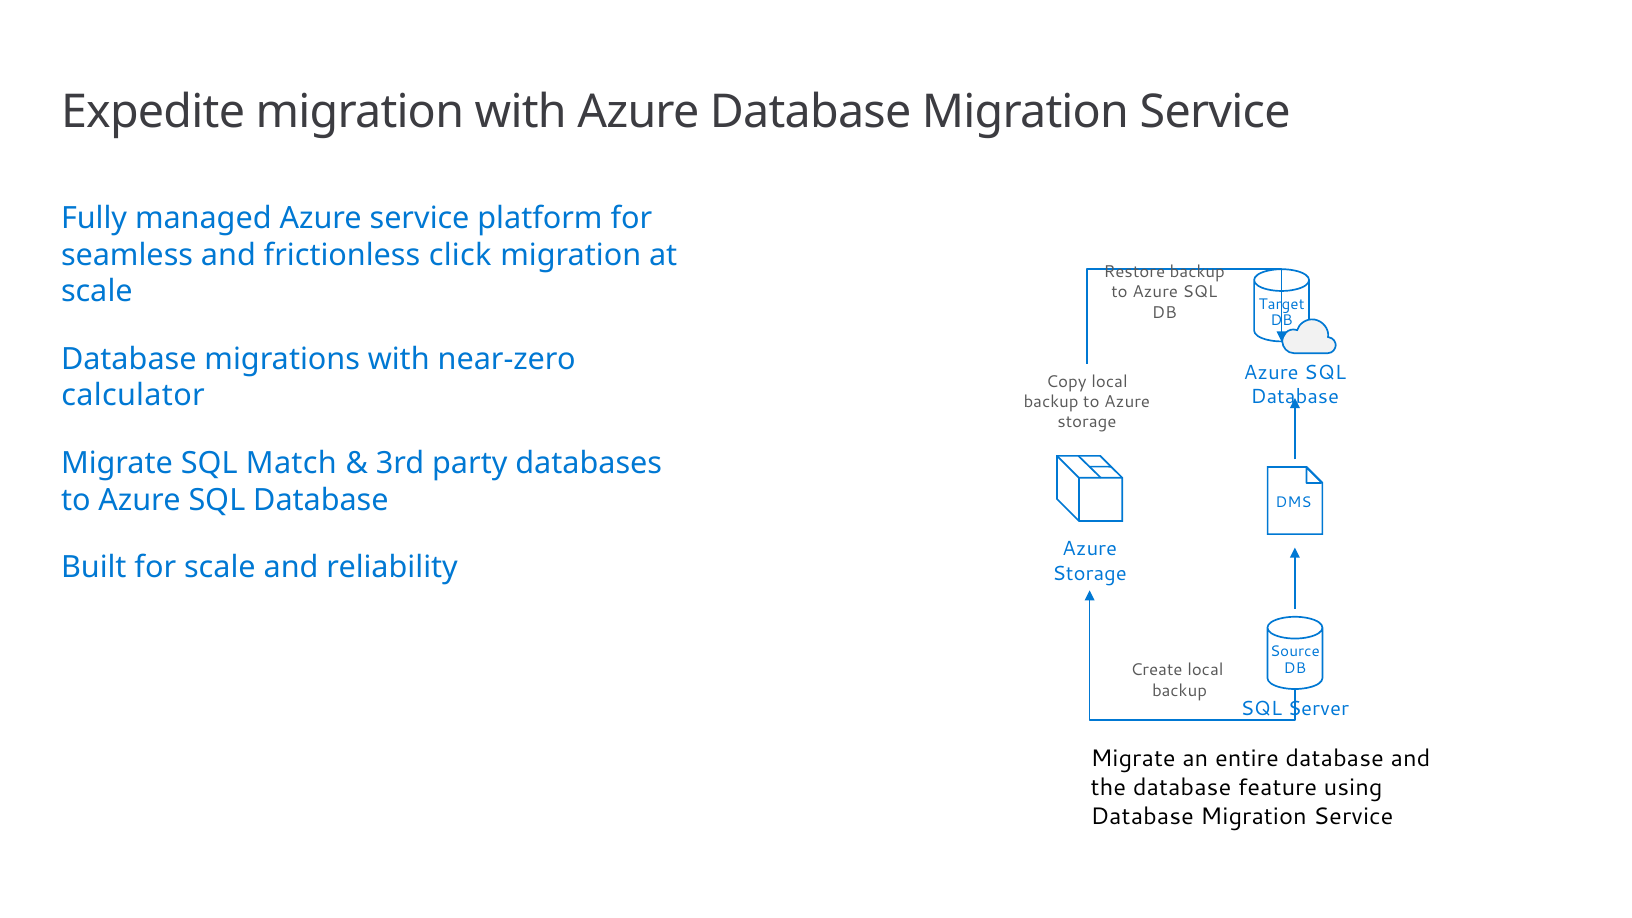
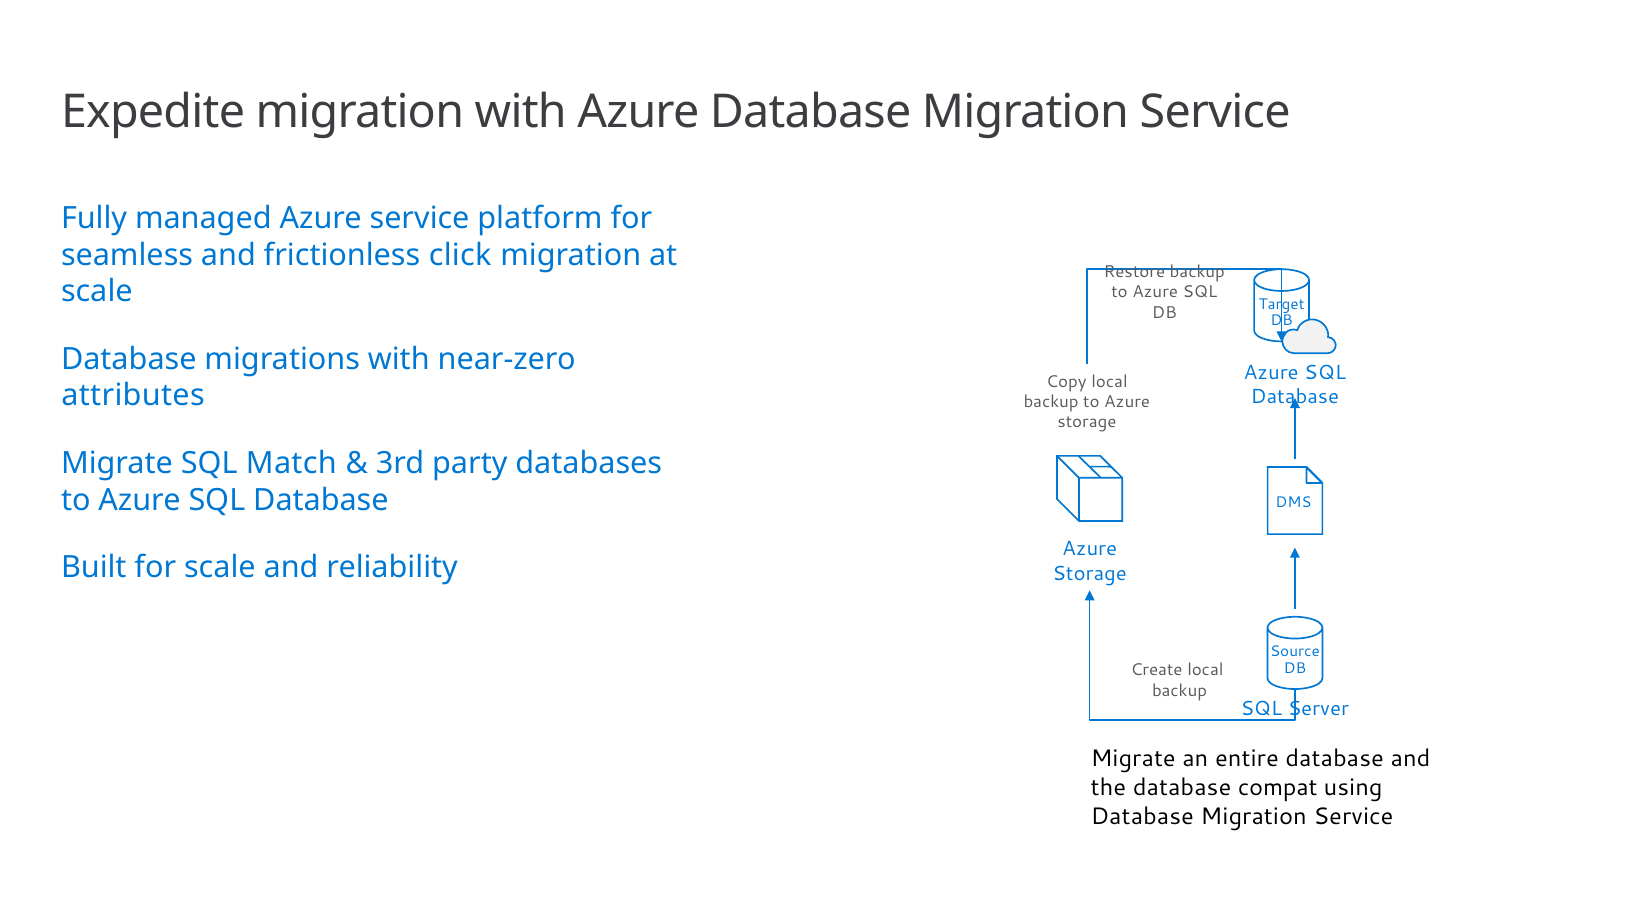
calculator: calculator -> attributes (133, 396)
feature: feature -> compat (1278, 788)
